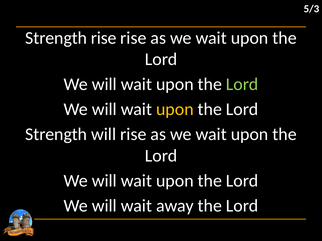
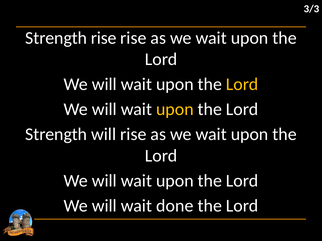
5/3: 5/3 -> 3/3 (311, 9)
Lord colour: light green -> yellow (242, 84)
away: away -> done (175, 206)
